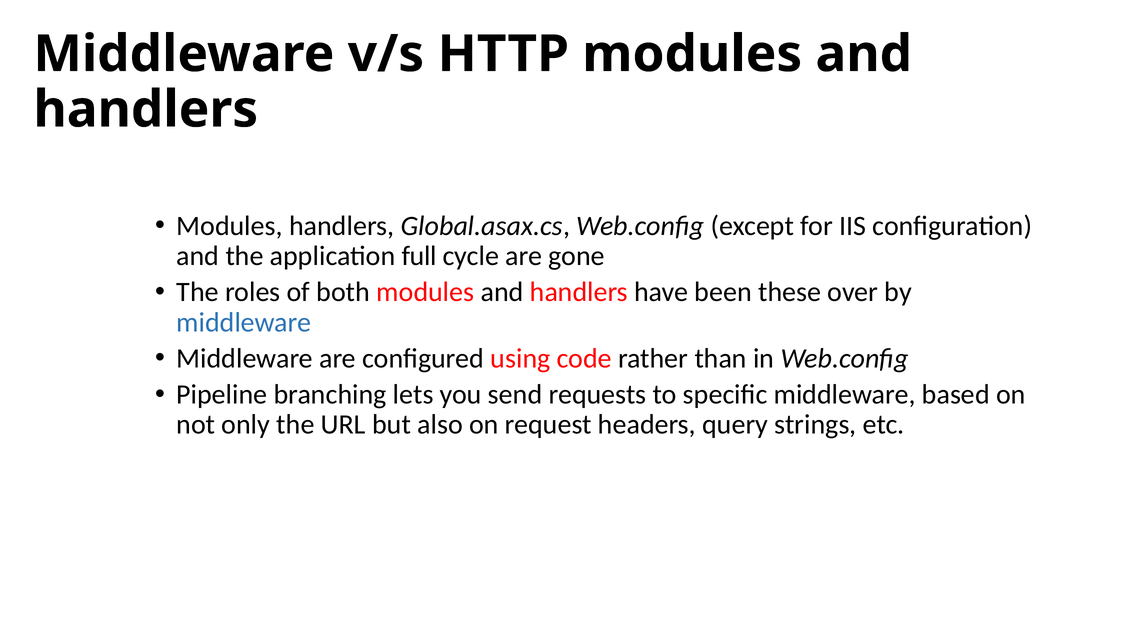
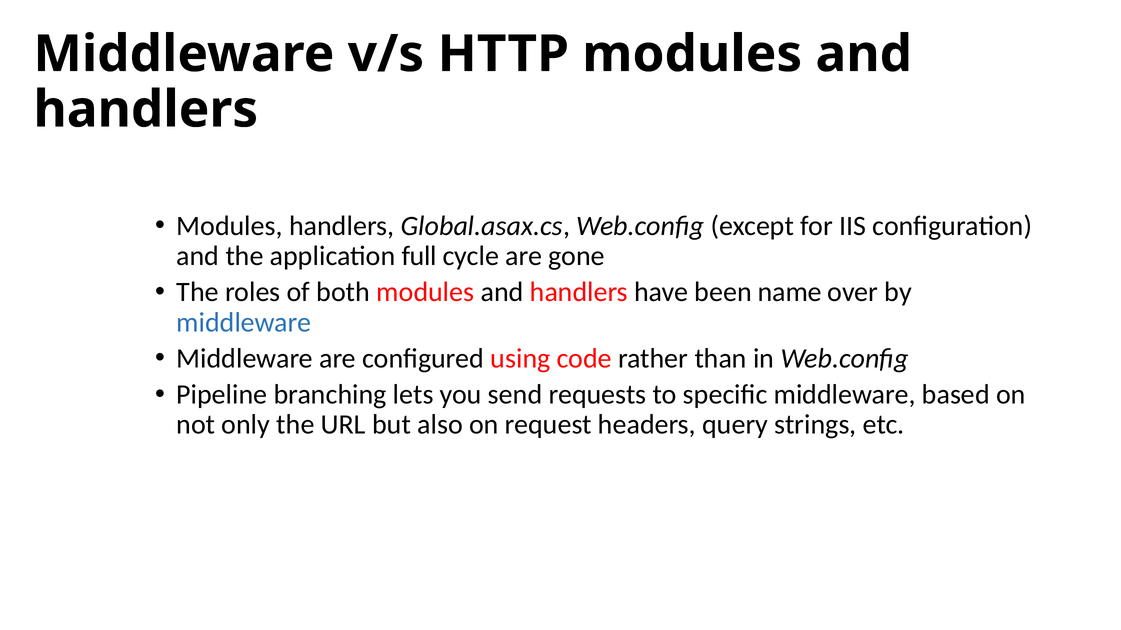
these: these -> name (790, 292)
